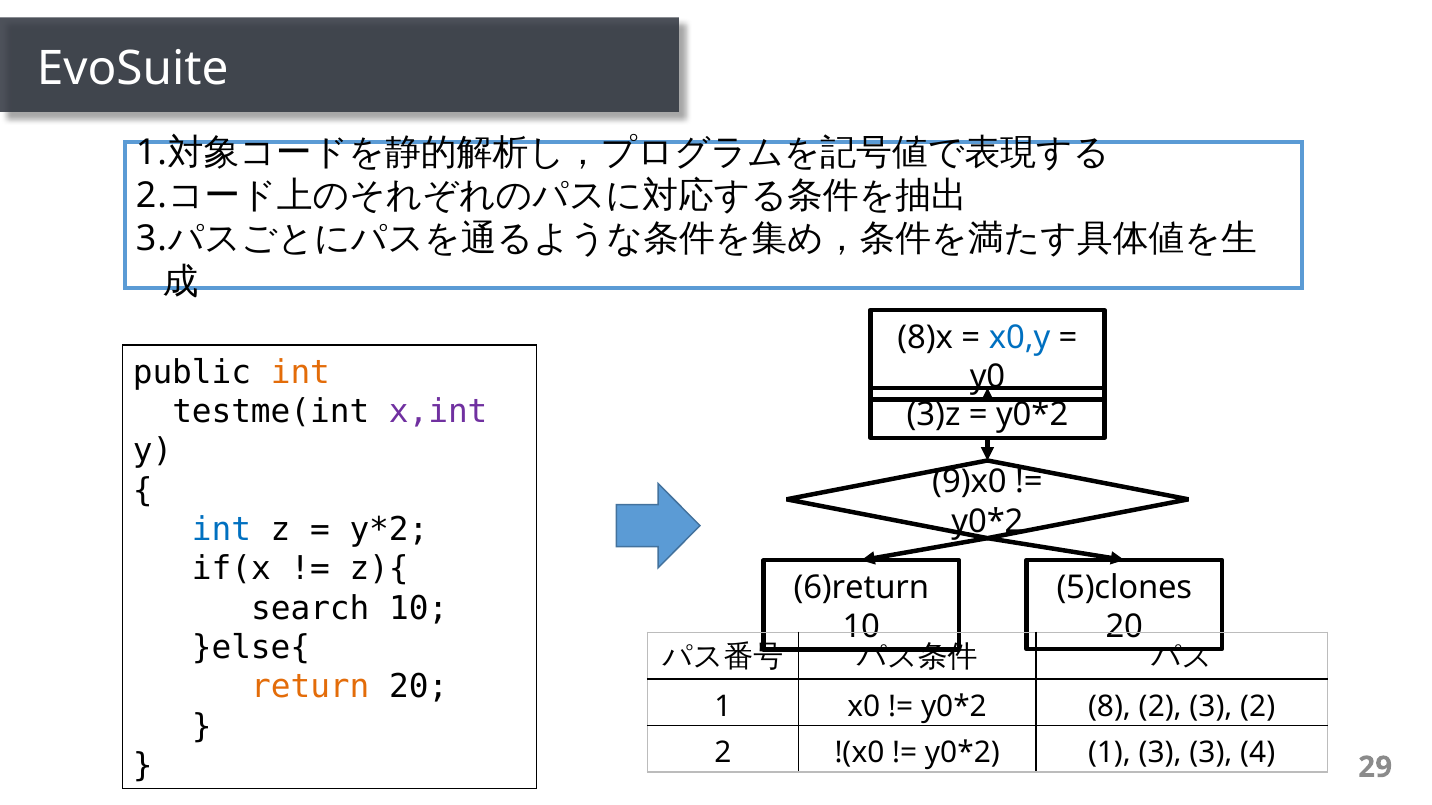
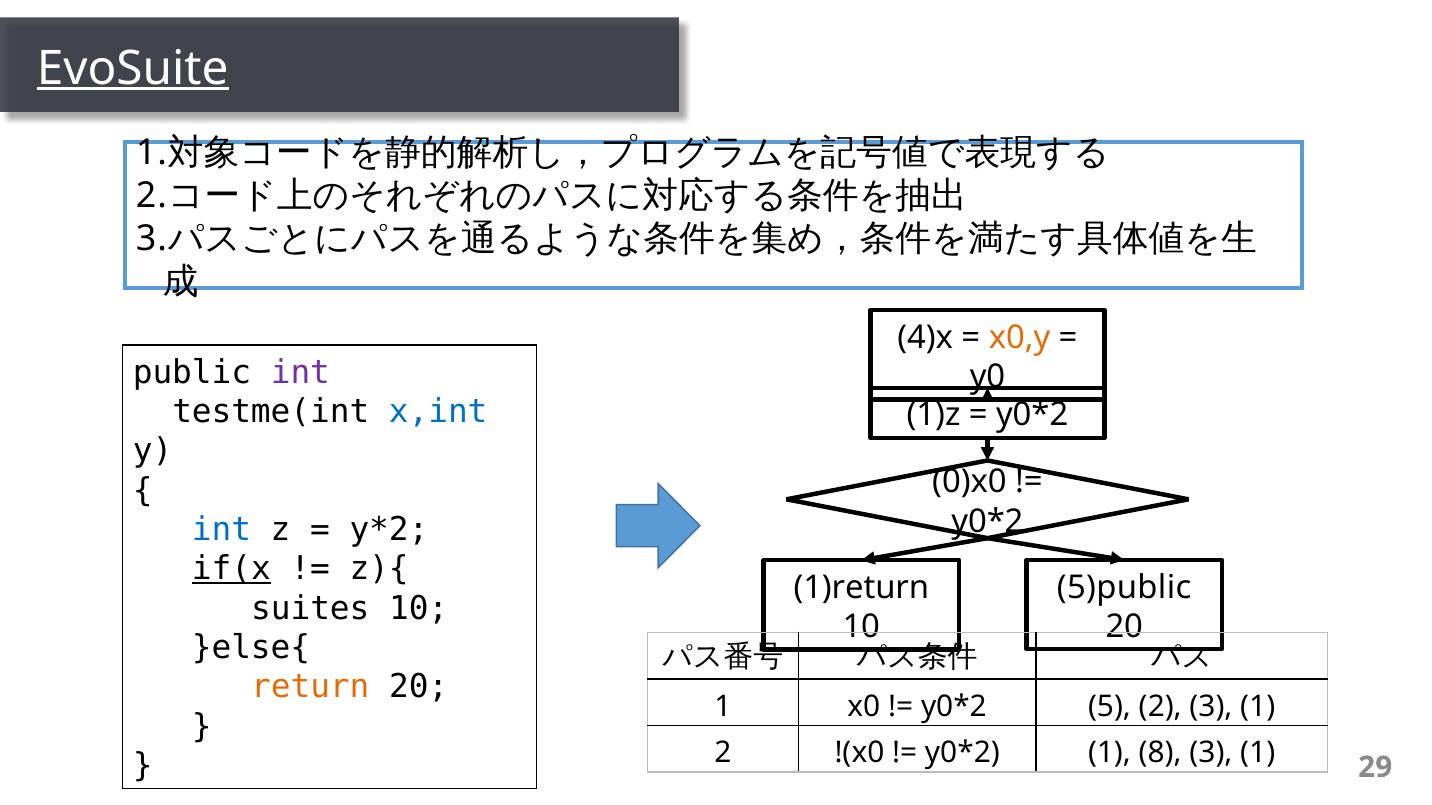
EvoSuite underline: none -> present (133, 68)
8)x: 8)x -> 4)x (925, 338)
x0,y colour: blue -> orange (1020, 338)
int colour: orange -> purple (300, 372)
x,int colour: purple -> blue (438, 412)
3)z: 3)z -> 1)z (934, 415)
9)x0: 9)x0 -> 0)x0 (969, 482)
if(x underline: none -> present (231, 569)
5)clones: 5)clones -> 5)public (1124, 588)
6)return: 6)return -> 1)return (861, 588)
search: search -> suites (310, 609)
8: 8 -> 5 (1109, 707)
2 3 2: 2 -> 1 (1258, 707)
1 3: 3 -> 8 (1160, 753)
4: 4 -> 1 (1258, 753)
